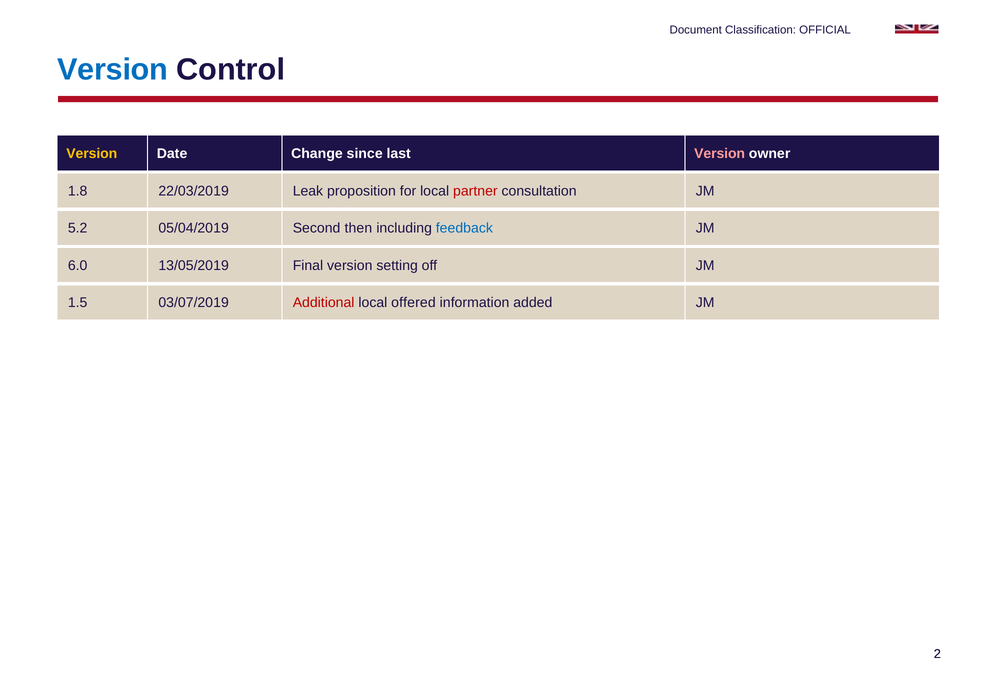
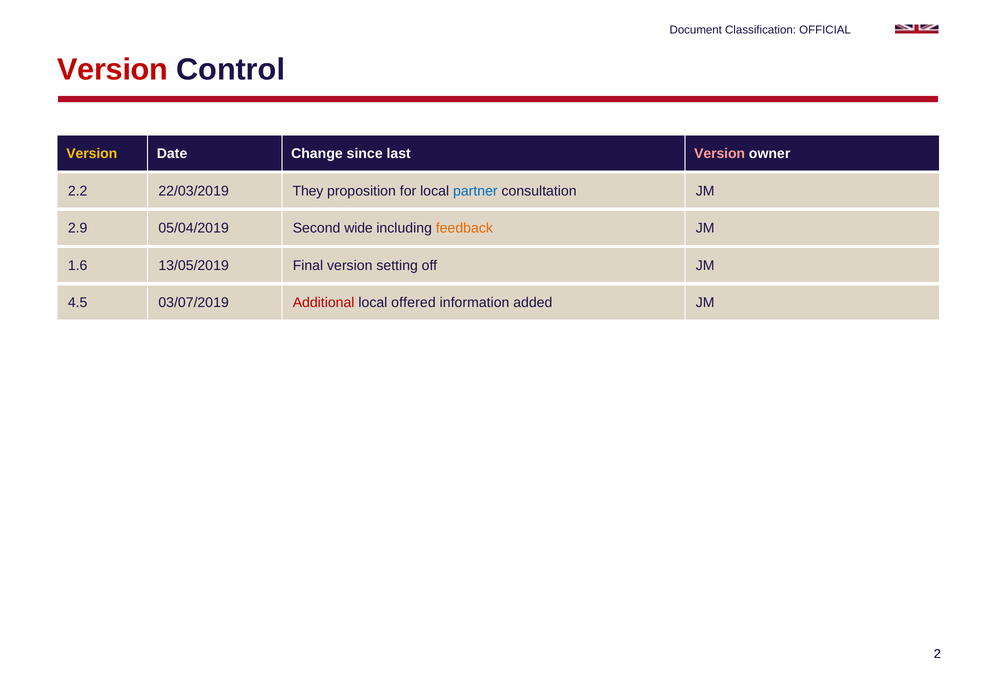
Version colour: blue -> red (113, 70)
1.8: 1.8 -> 2.2 (78, 191)
Leak: Leak -> They (308, 191)
partner colour: red -> blue (475, 191)
5.2: 5.2 -> 2.9 (78, 228)
then: then -> wide (359, 228)
feedback colour: blue -> orange (464, 228)
6.0: 6.0 -> 1.6 (78, 266)
1.5: 1.5 -> 4.5 (78, 303)
